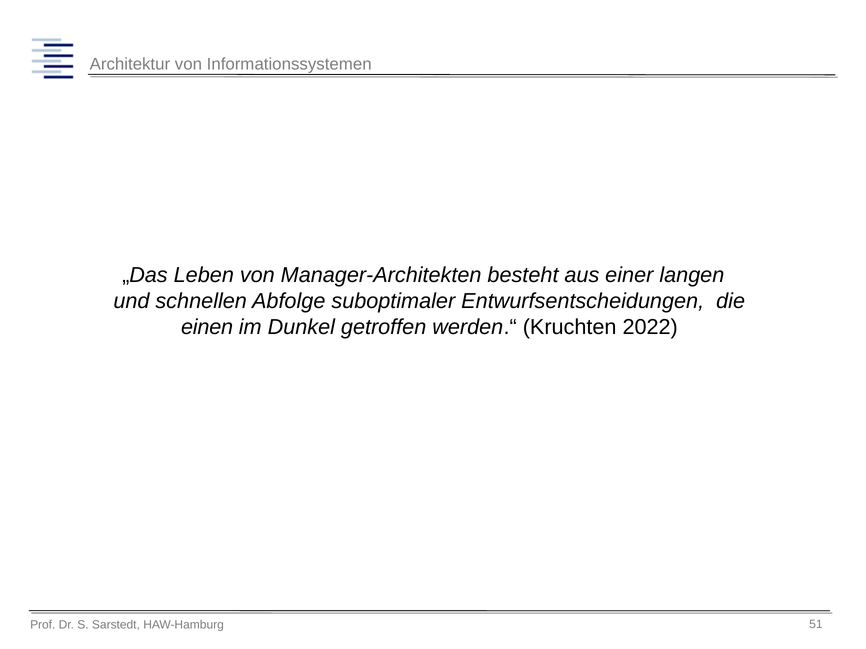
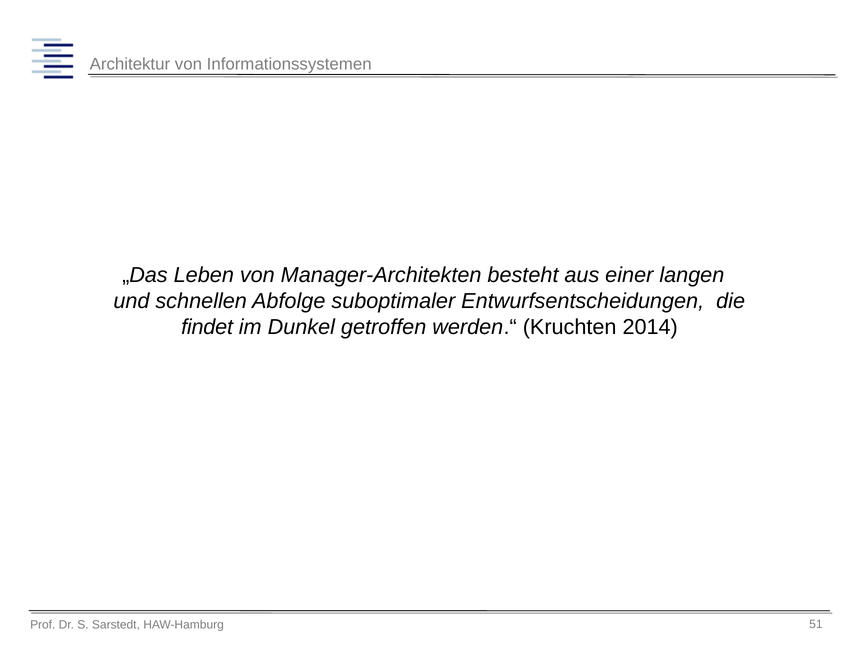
einen: einen -> findet (207, 327)
2022: 2022 -> 2014 (650, 327)
